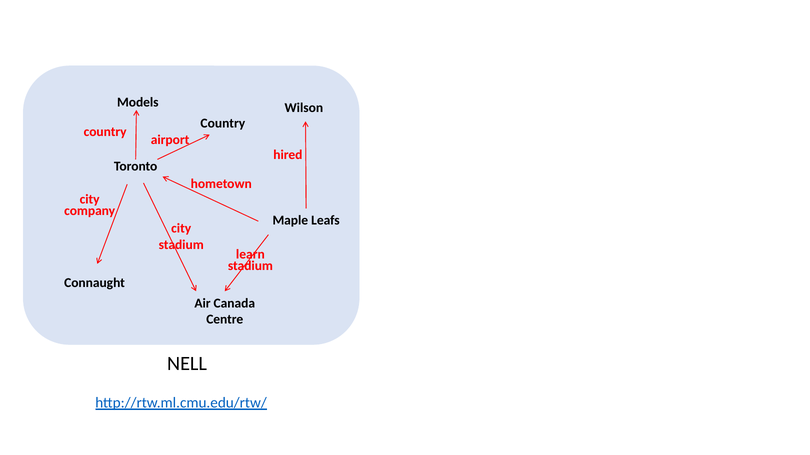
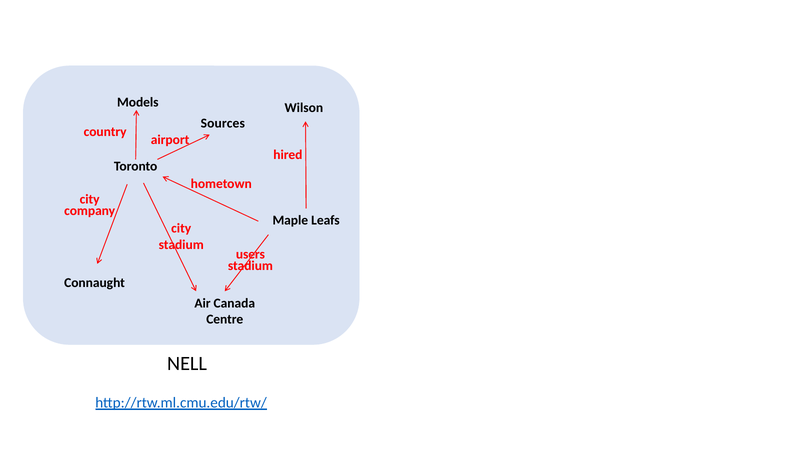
Country: Country -> Sources (223, 124)
learn: learn -> users (250, 255)
